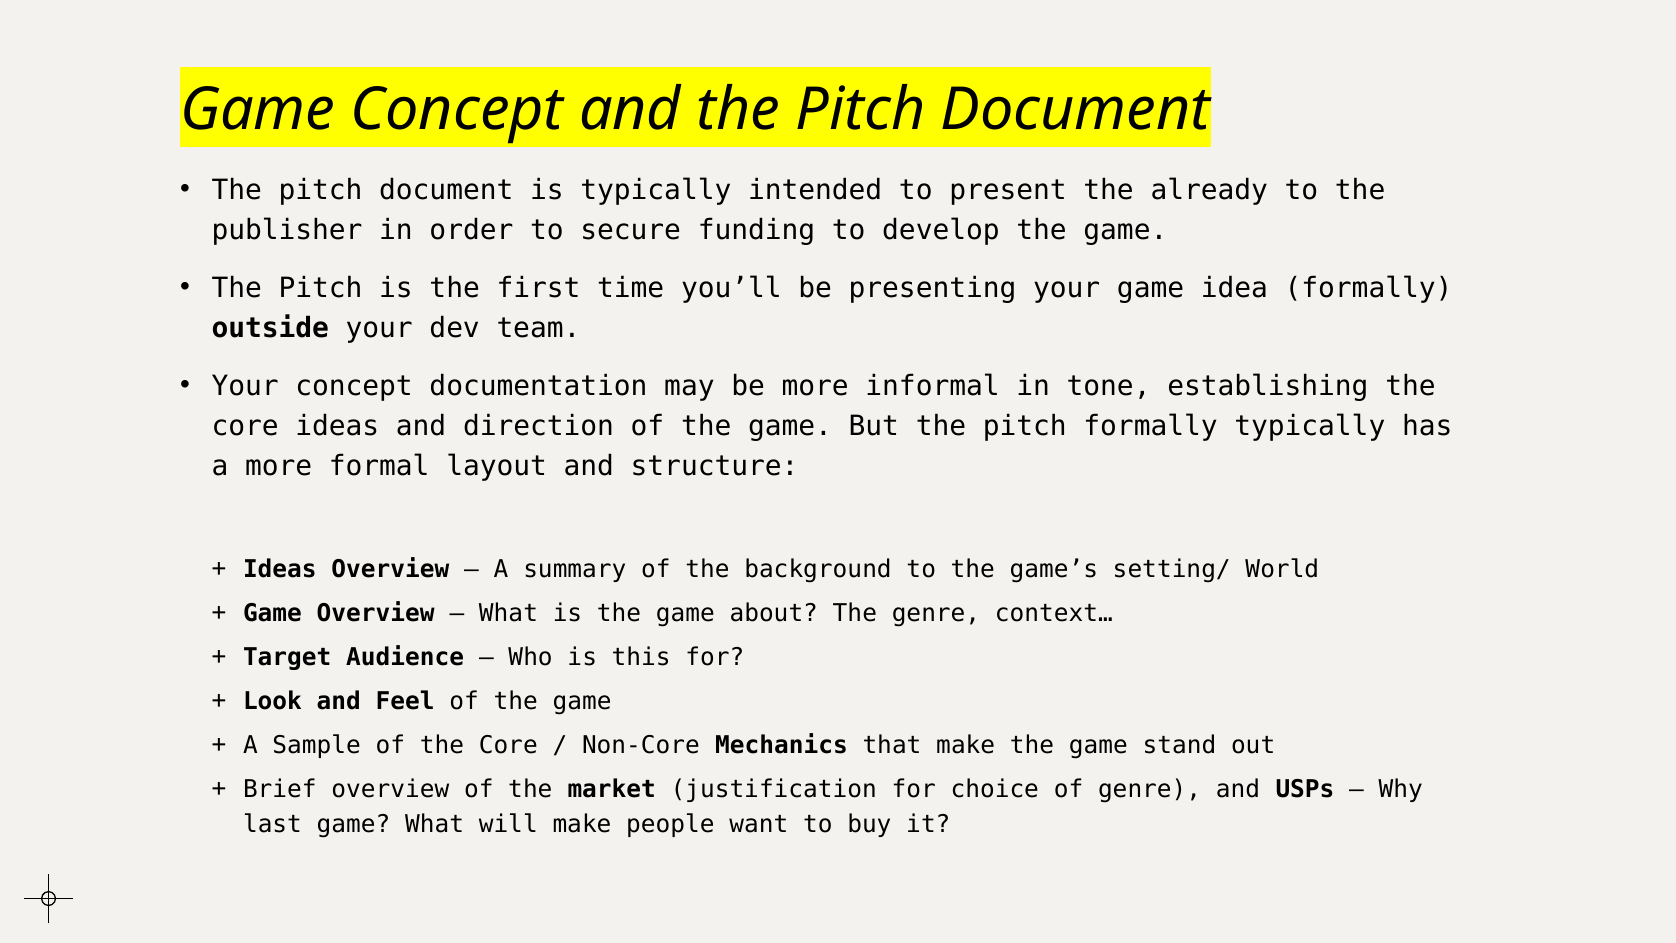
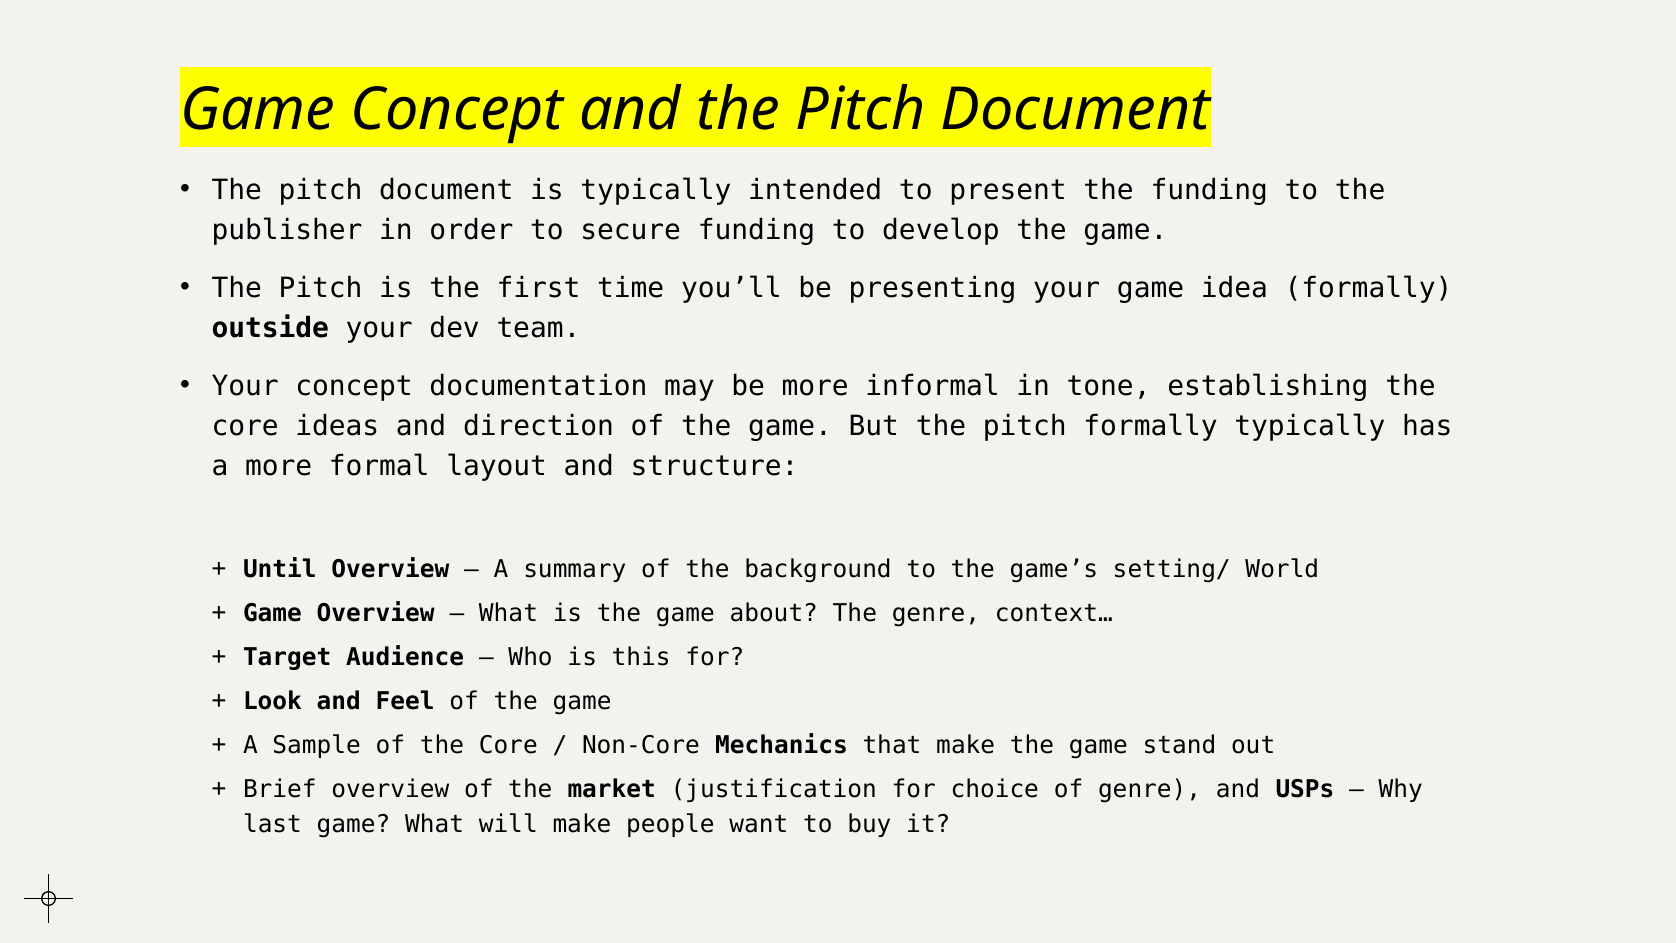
the already: already -> funding (1209, 190)
Ideas: Ideas -> Until (280, 570)
